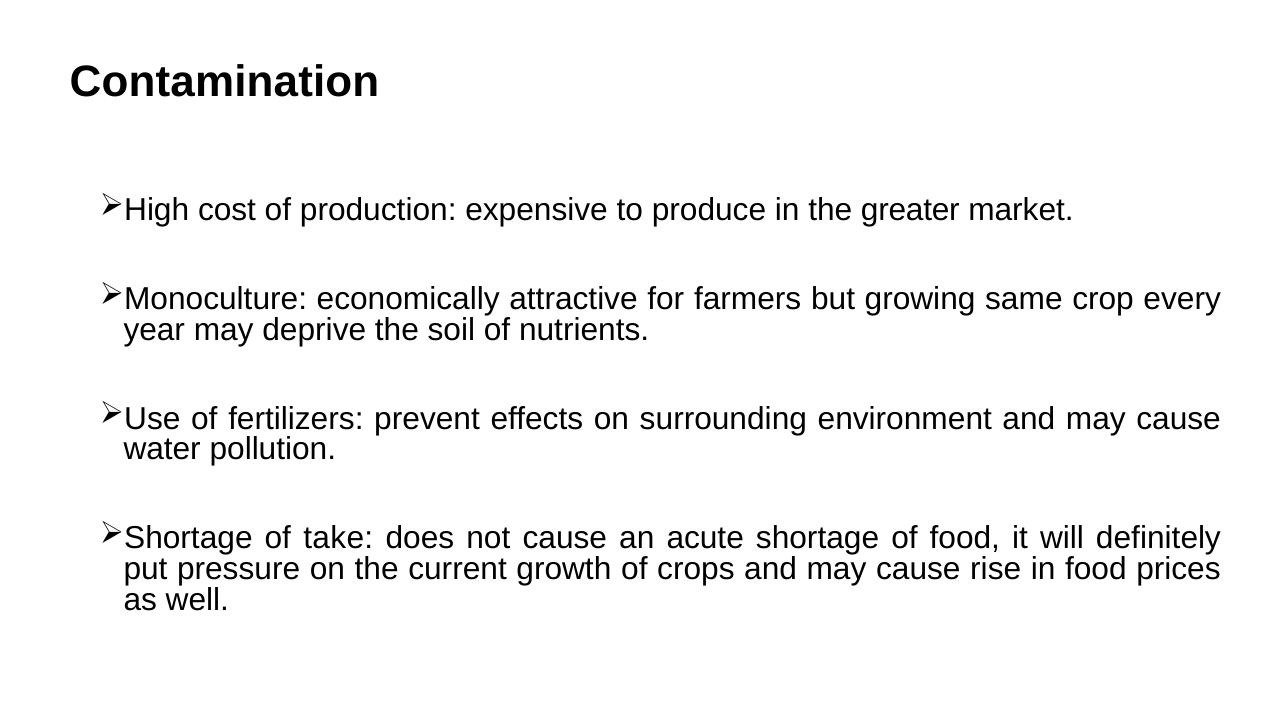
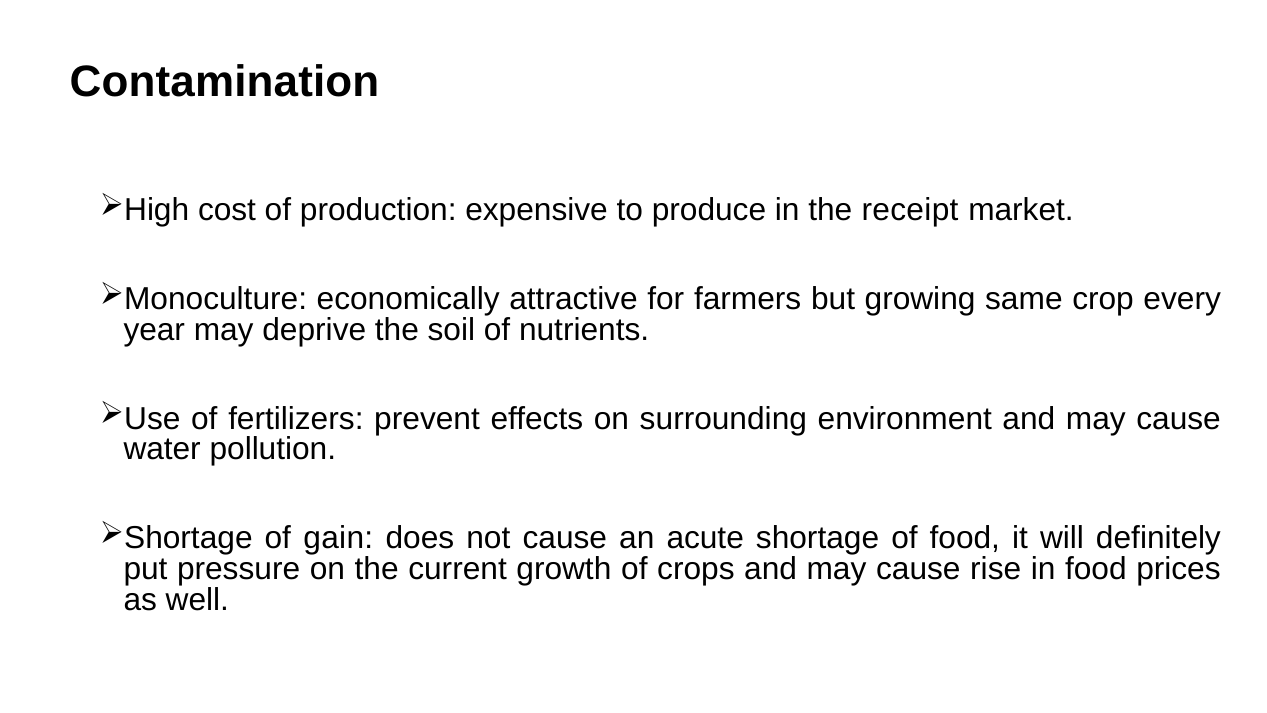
greater: greater -> receipt (910, 210)
take: take -> gain (338, 538)
